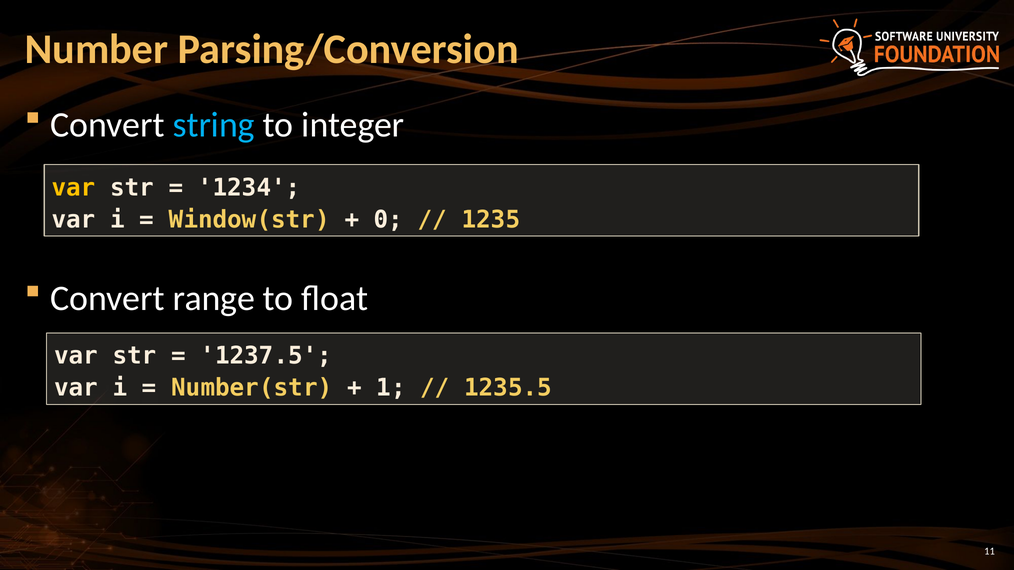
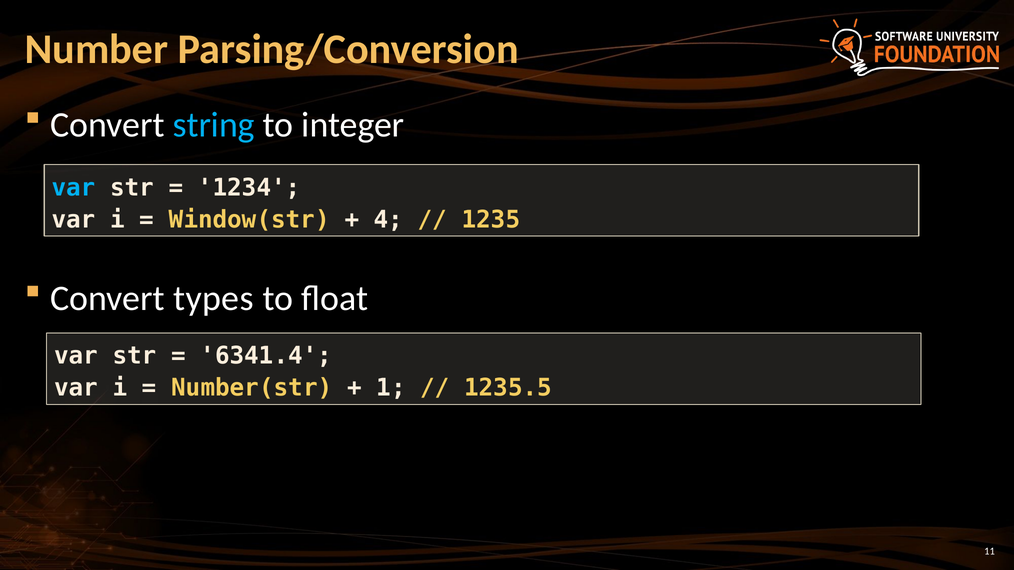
var colour: yellow -> light blue (74, 188)
0: 0 -> 4 (388, 220)
range: range -> types (213, 299)
1237.5: 1237.5 -> 6341.4 (266, 356)
